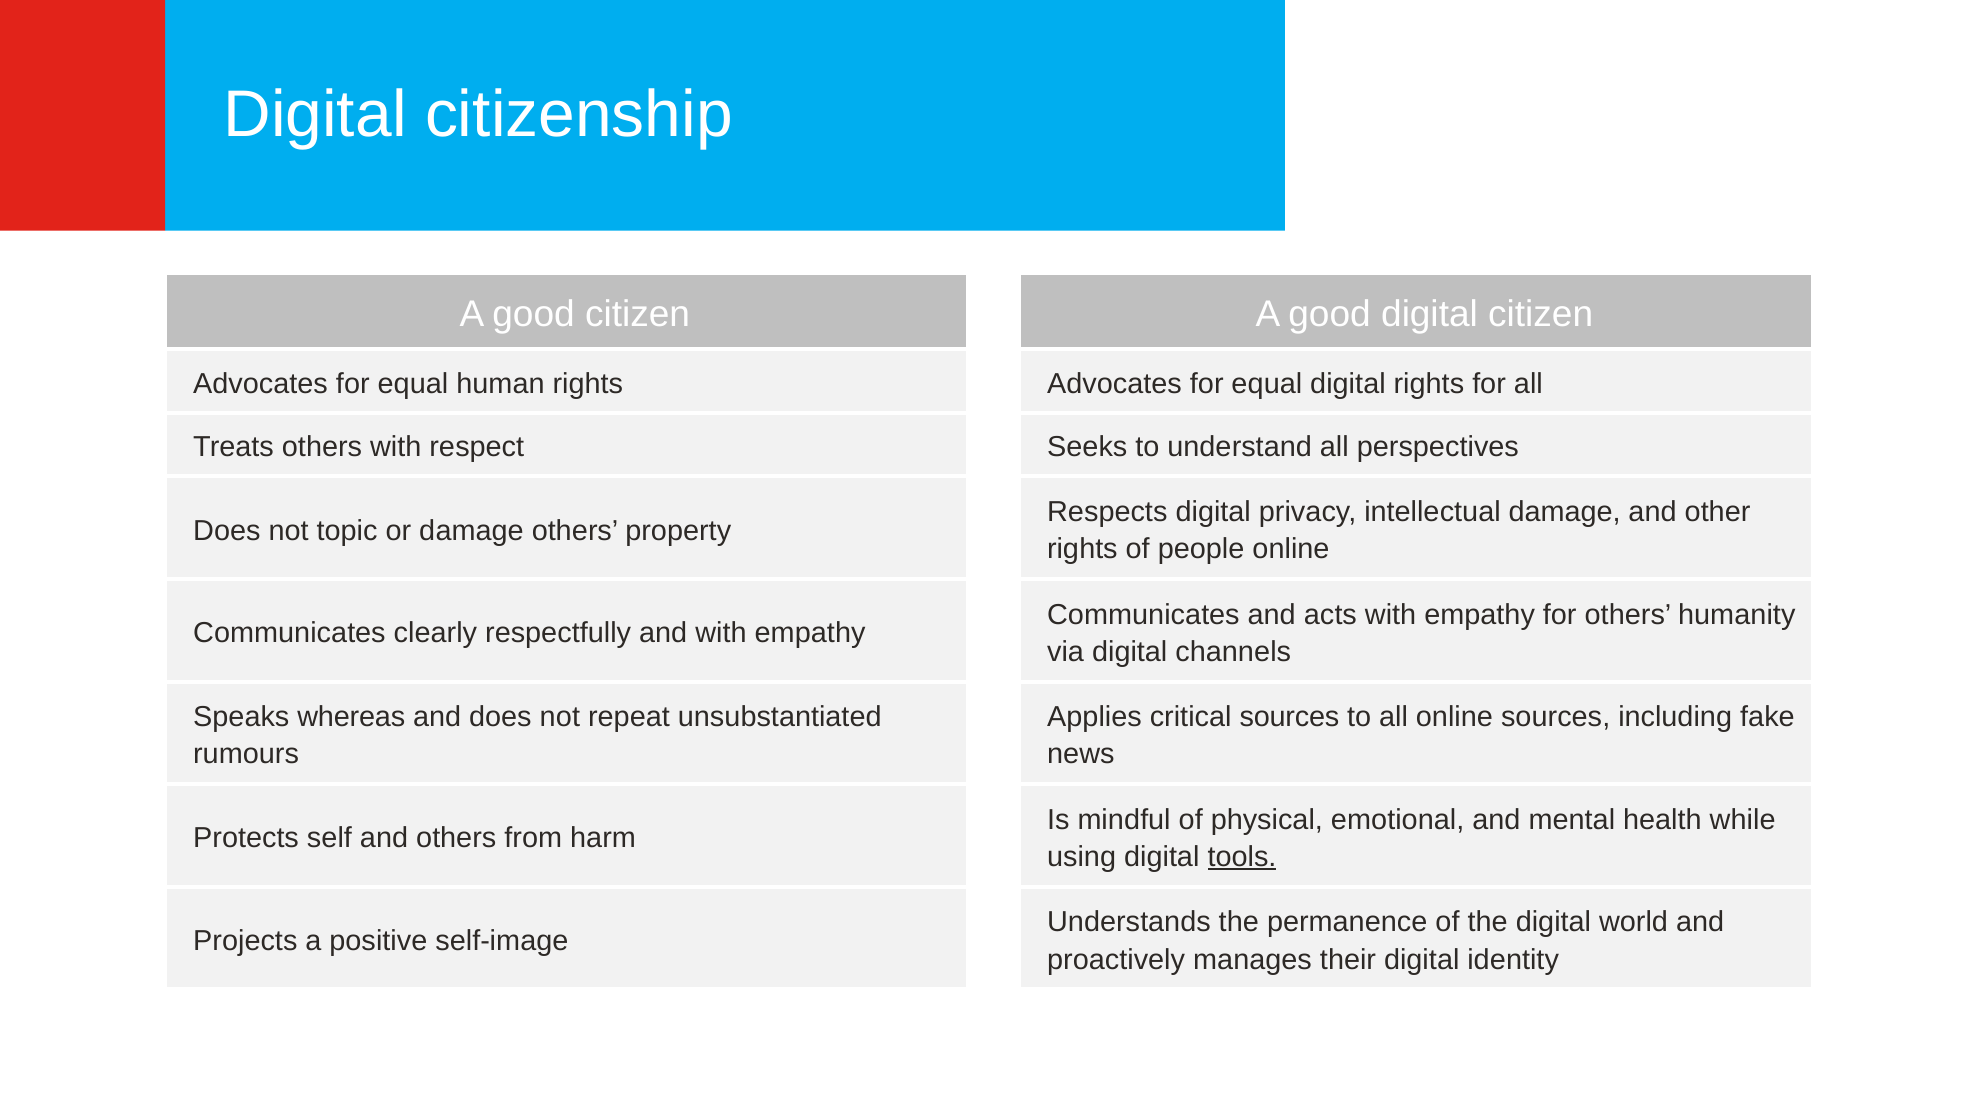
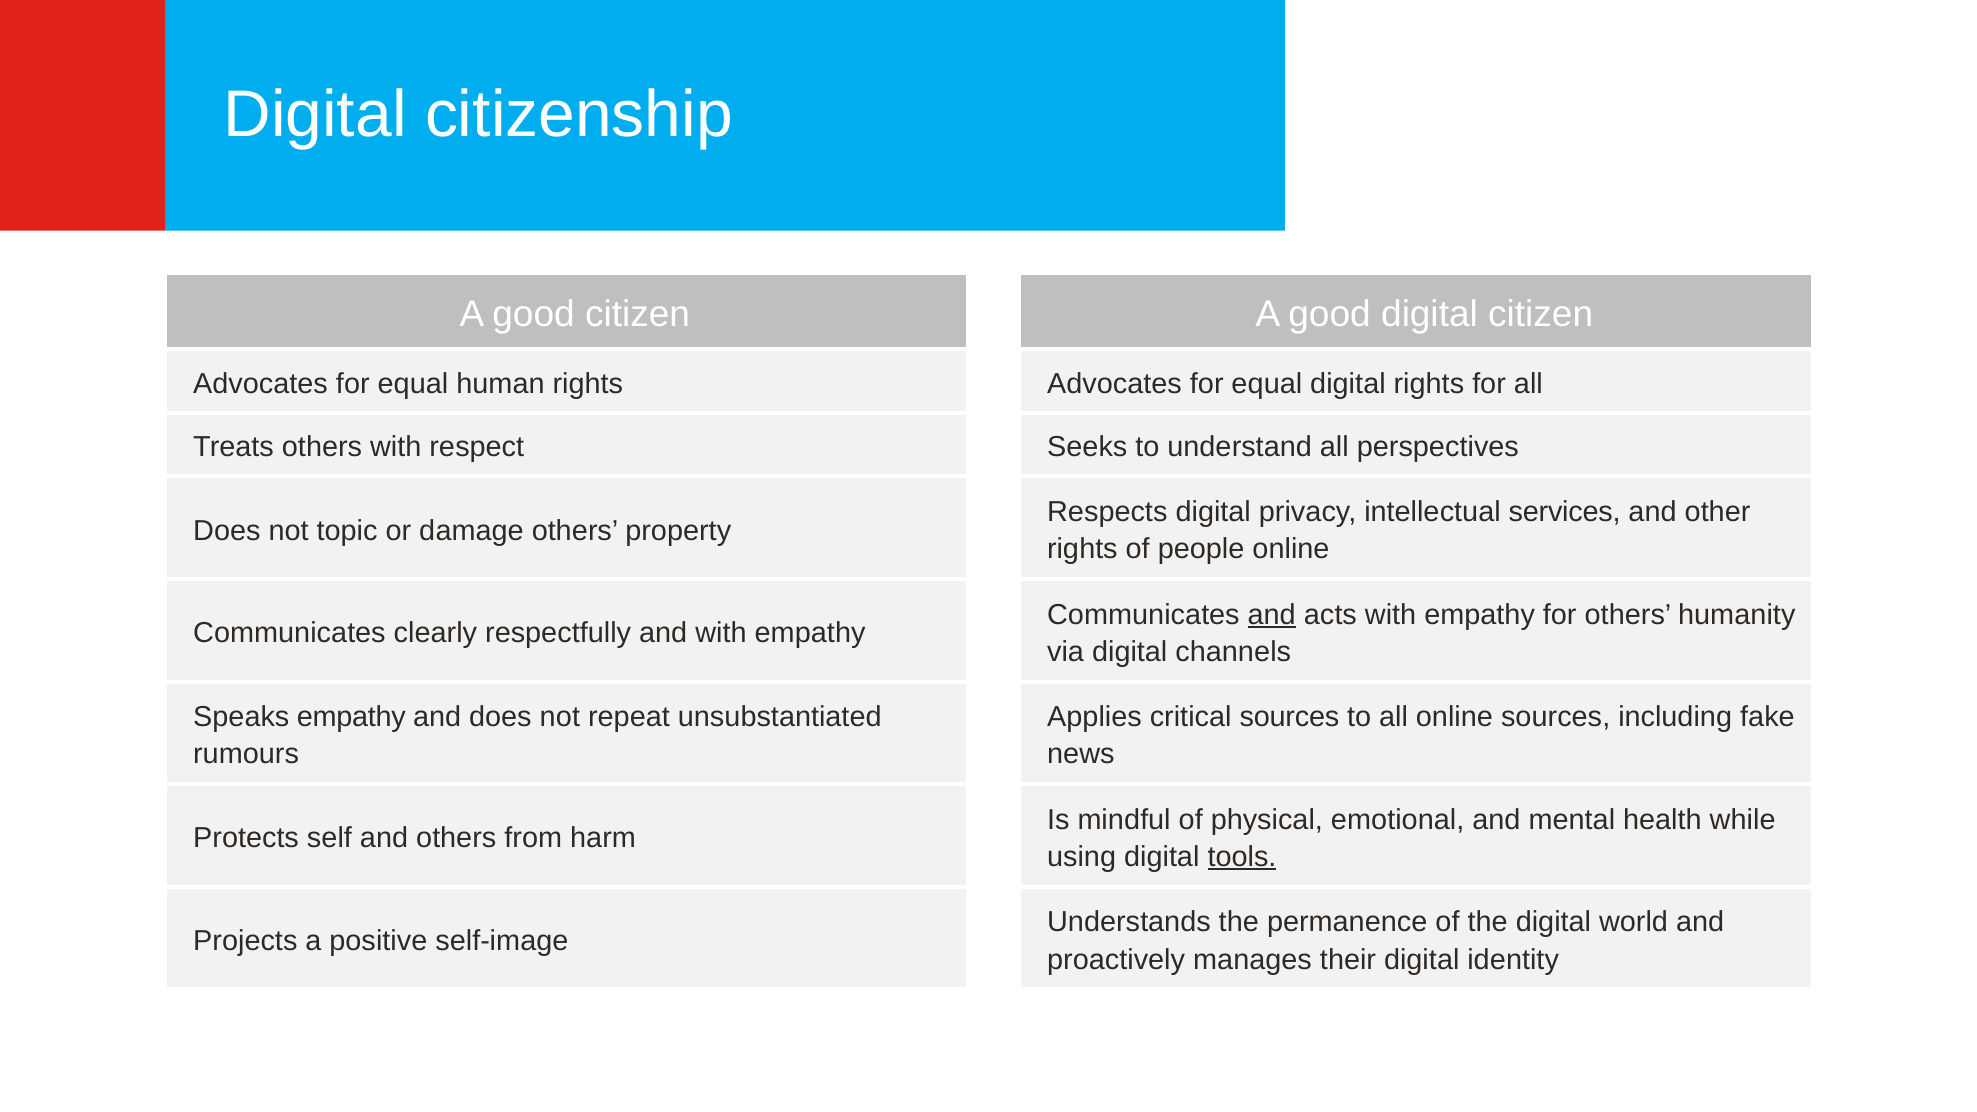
intellectual damage: damage -> services (1565, 512)
and underline: none -> present (1272, 615)
Speaks whereas: whereas -> empathy (351, 717)
